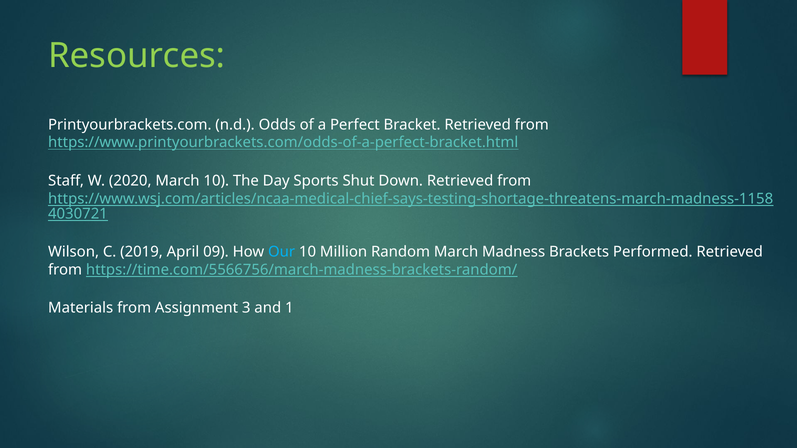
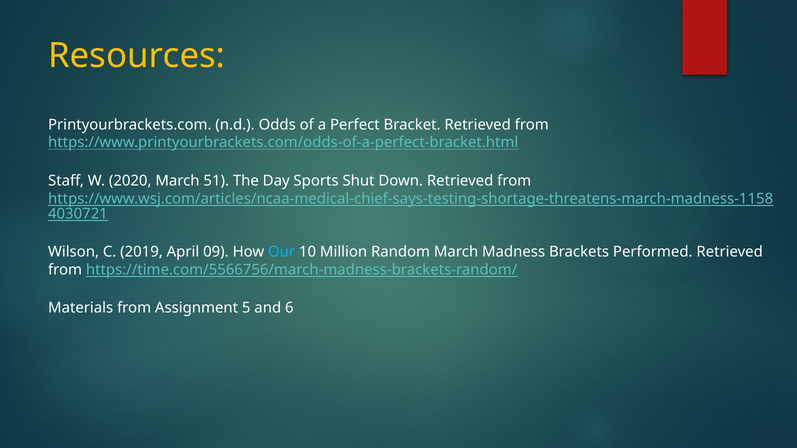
Resources colour: light green -> yellow (137, 56)
March 10: 10 -> 51 (216, 181)
3: 3 -> 5 (246, 308)
1: 1 -> 6 (289, 308)
